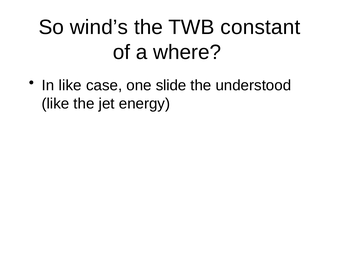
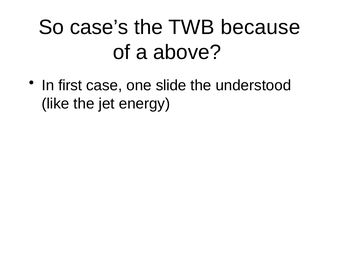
wind’s: wind’s -> case’s (99, 27)
constant: constant -> because (260, 27)
where: where -> above (187, 52)
In like: like -> first (70, 85)
